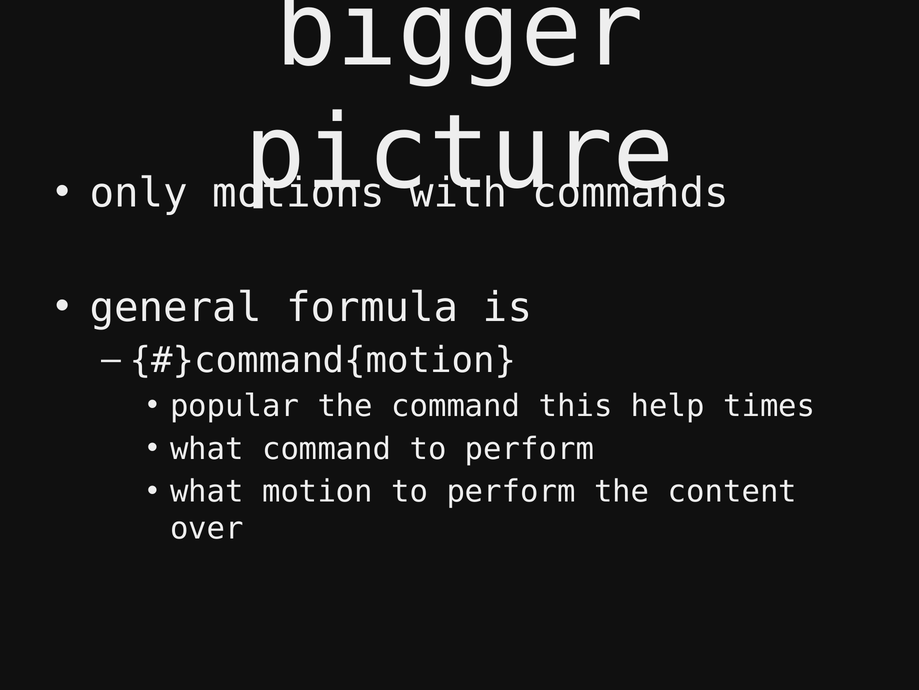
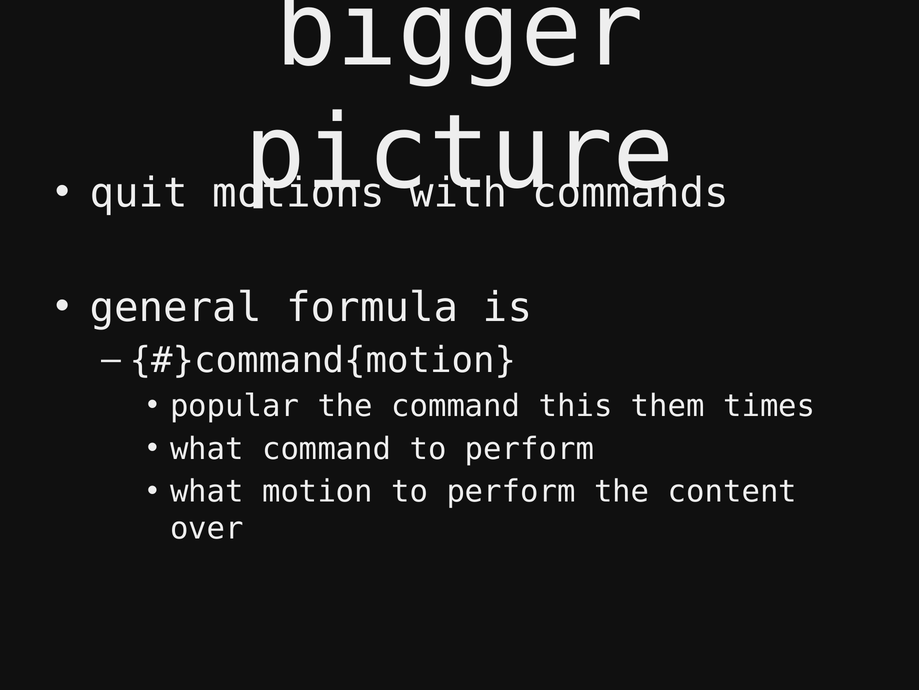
only: only -> quit (139, 193)
help: help -> them (668, 406)
